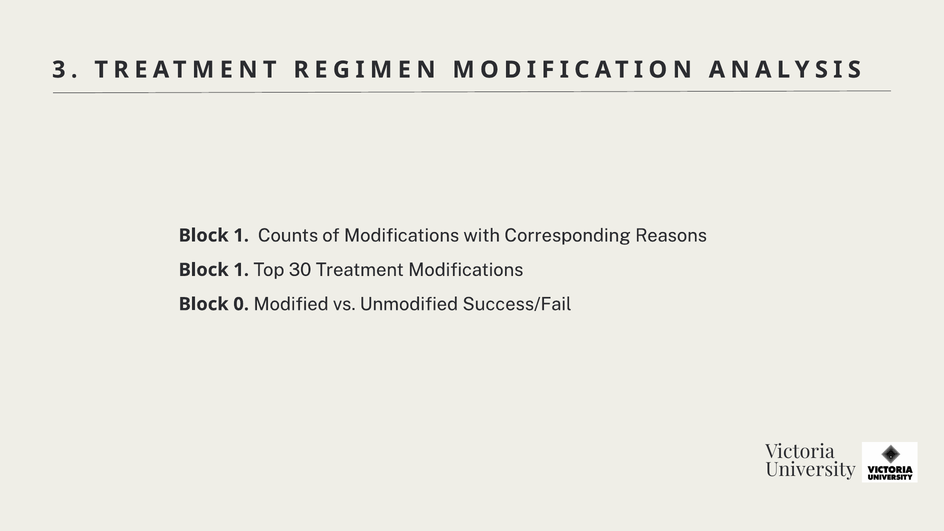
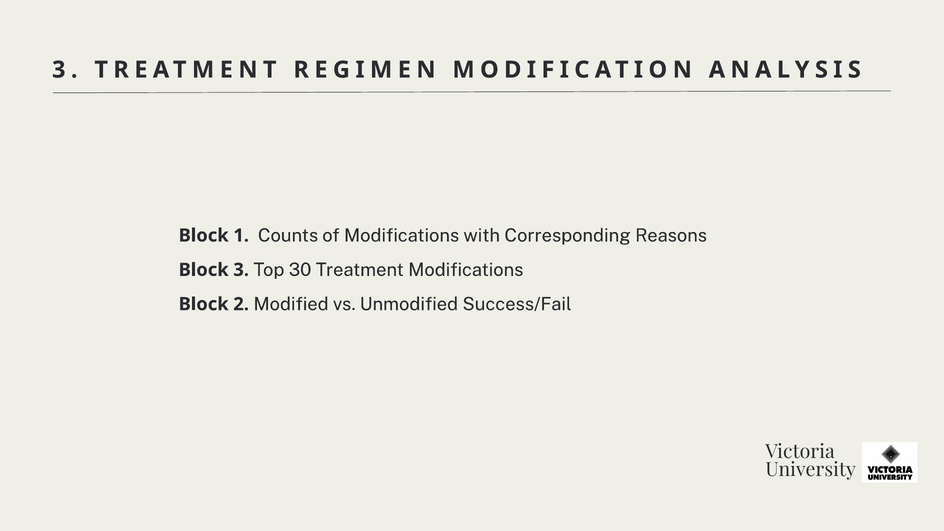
1: 1 -> 3 (241, 270)
0: 0 -> 2 (241, 304)
